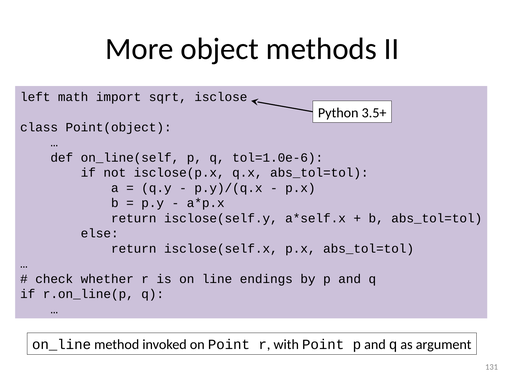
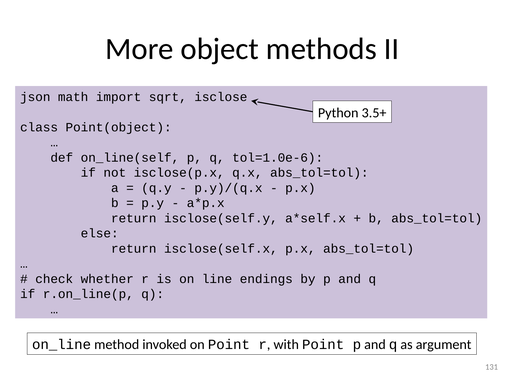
left: left -> json (35, 97)
